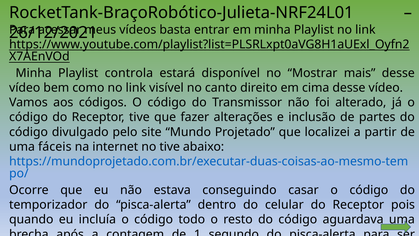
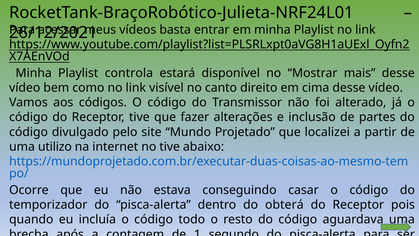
fáceis: fáceis -> utilizo (55, 146)
celular: celular -> obterá (284, 205)
